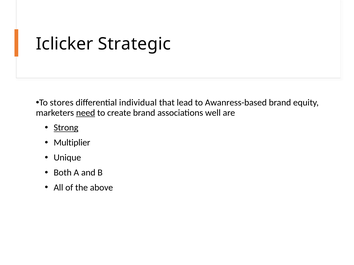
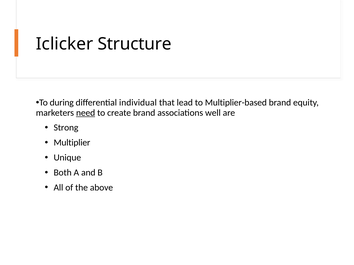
Strategic: Strategic -> Structure (135, 44)
stores: stores -> during (62, 103)
Awanress-based: Awanress-based -> Multiplier-based (236, 103)
Strong underline: present -> none (66, 128)
